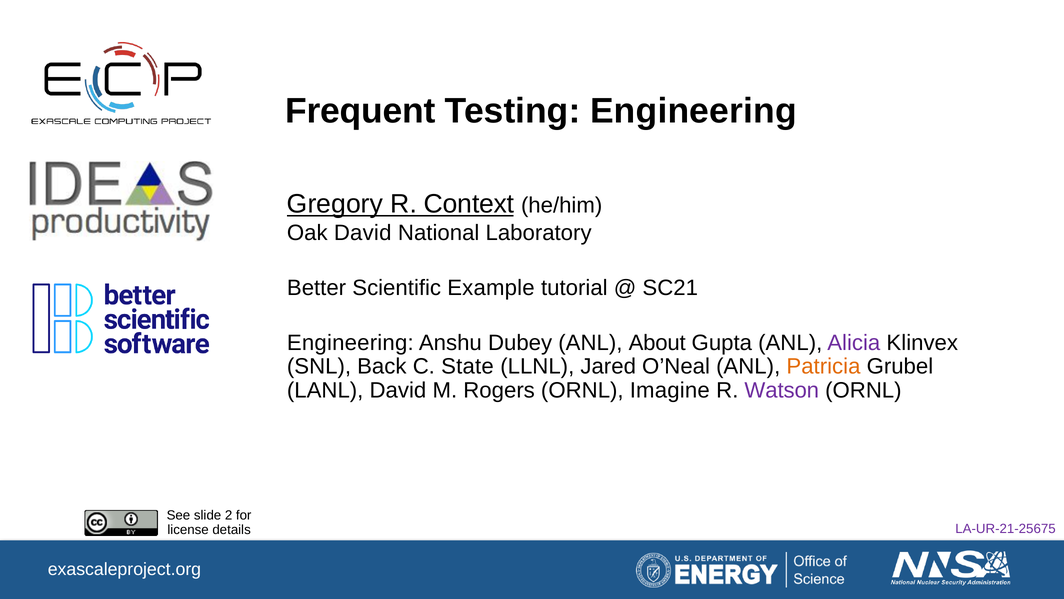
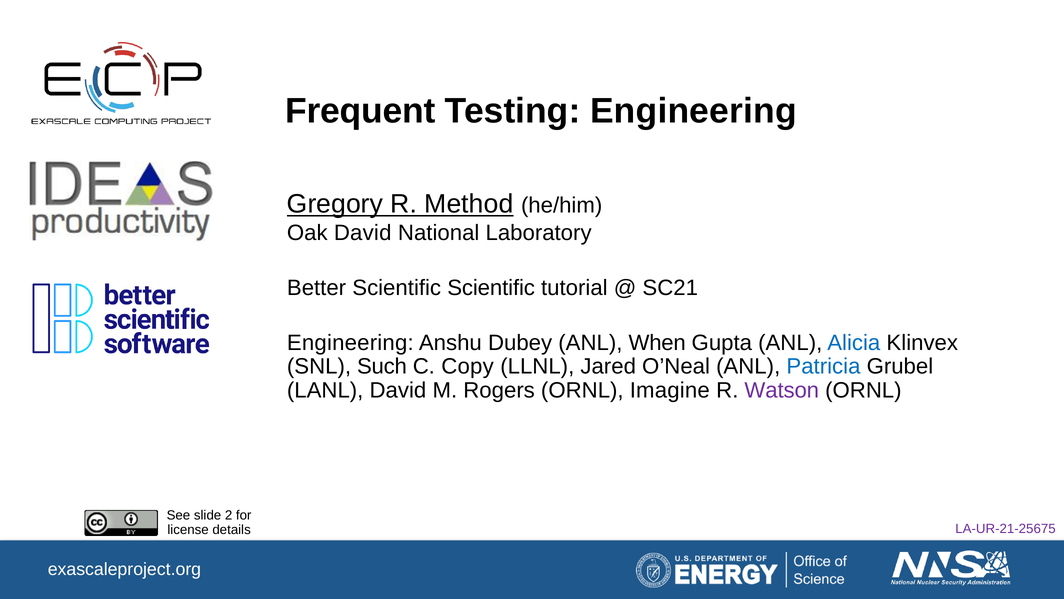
Context: Context -> Method (469, 204)
Scientific Example: Example -> Scientific (491, 288)
About: About -> When (657, 343)
Alicia colour: purple -> blue (854, 343)
Back: Back -> Such (382, 366)
State: State -> Copy (468, 366)
Patricia colour: orange -> blue (823, 366)
